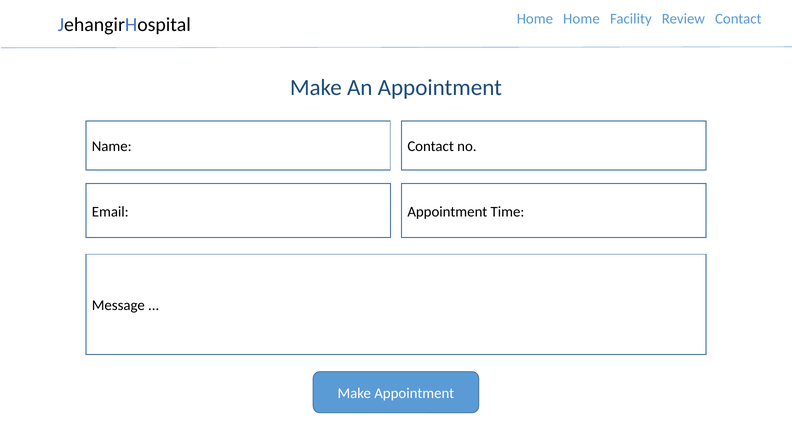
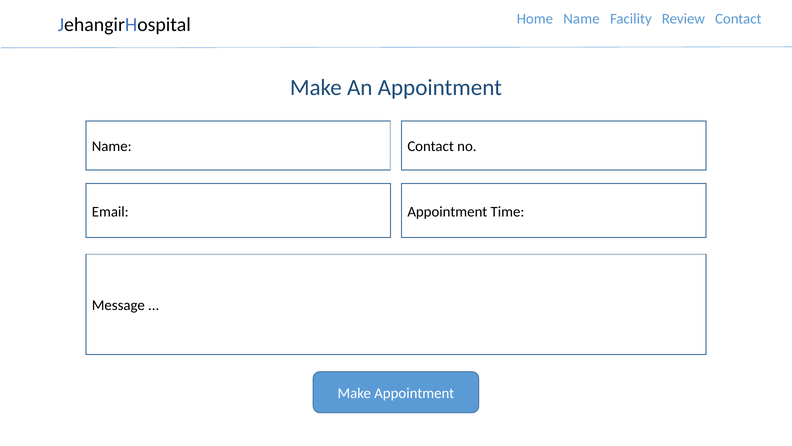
Home Home: Home -> Name (581, 19)
